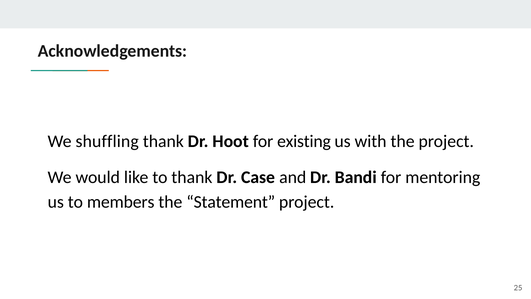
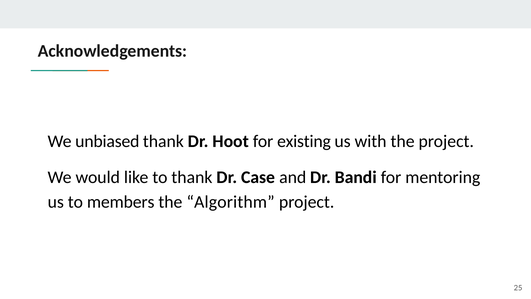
shuffling: shuffling -> unbiased (107, 141)
Statement: Statement -> Algorithm (231, 202)
